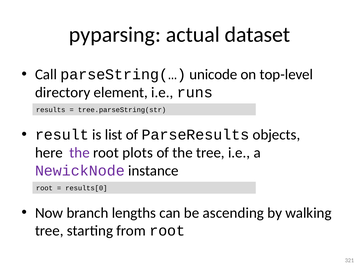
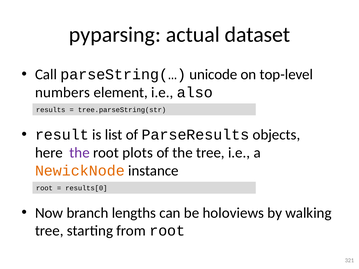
directory: directory -> numbers (63, 93)
runs: runs -> also (195, 93)
NewickNode colour: purple -> orange (80, 171)
ascending: ascending -> holoviews (233, 213)
